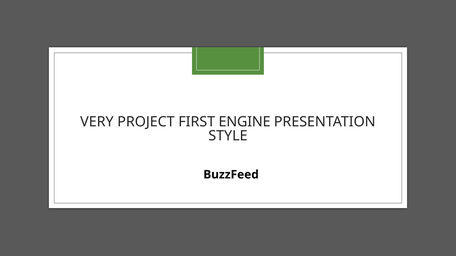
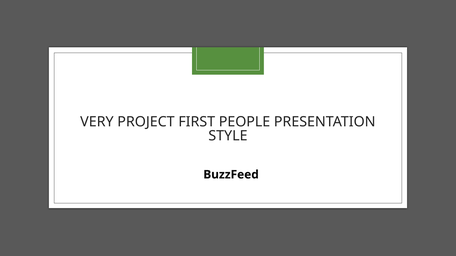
ENGINE: ENGINE -> PEOPLE (245, 122)
